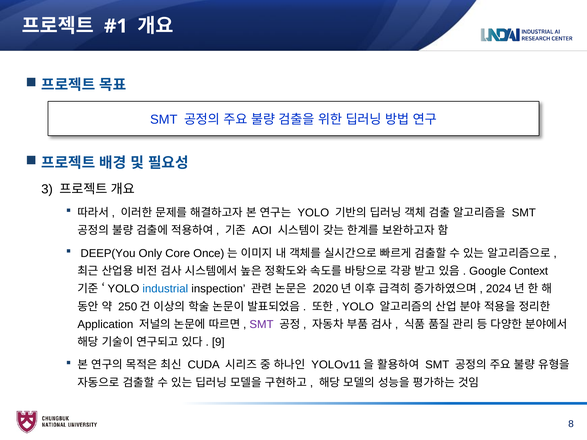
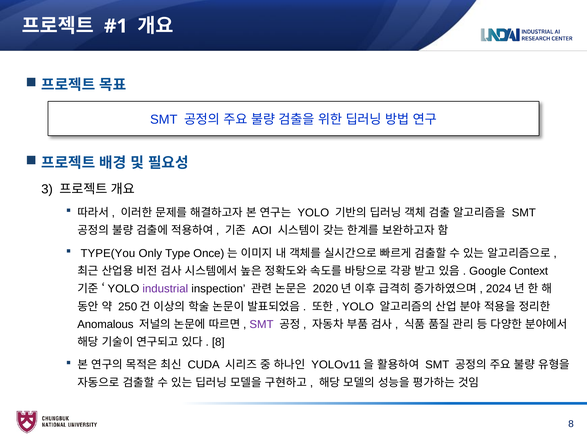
DEEP(You: DEEP(You -> TYPE(You (108, 253)
Core: Core -> Type (178, 253)
industrial colour: blue -> purple (165, 289)
Application: Application -> Anomalous (105, 325)
9: 9 -> 8 (218, 342)
